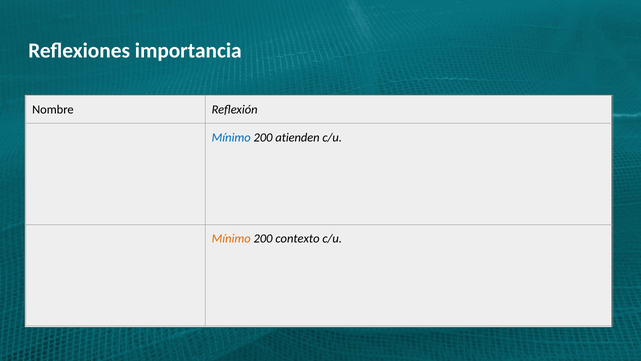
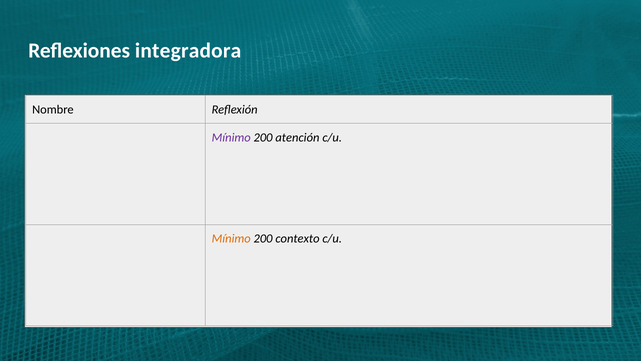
importancia: importancia -> integradora (188, 51)
Mínimo colour: blue -> purple (231, 137)
atienden: atienden -> atención (297, 137)
